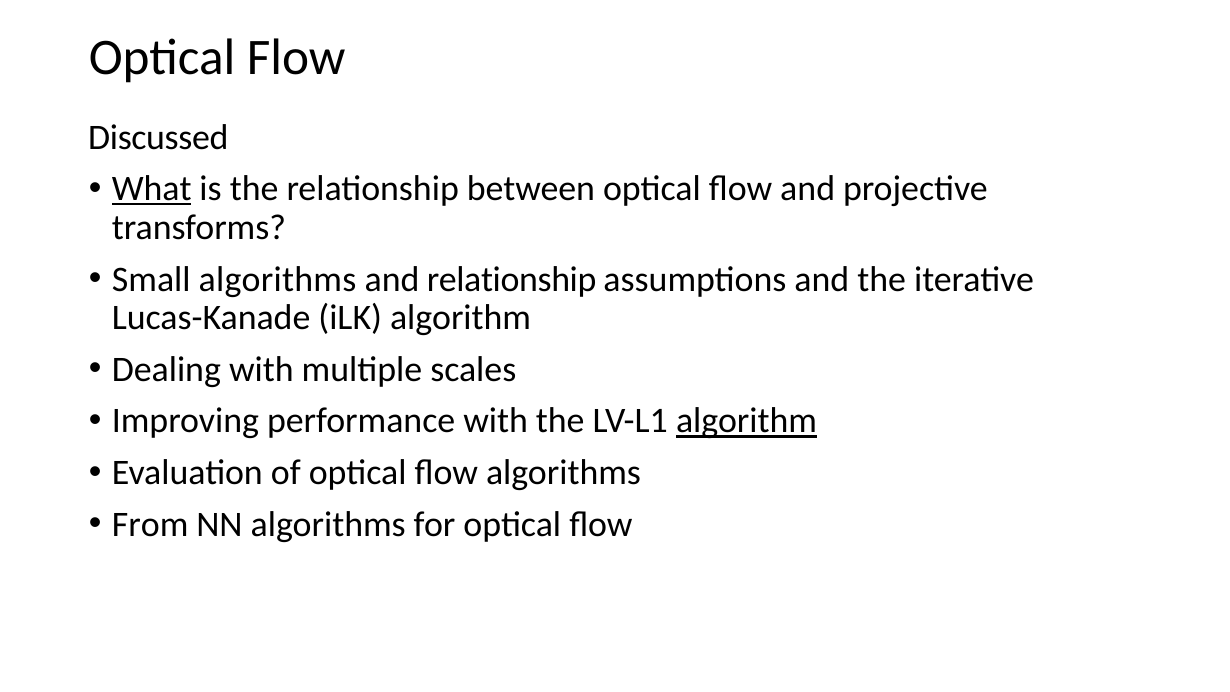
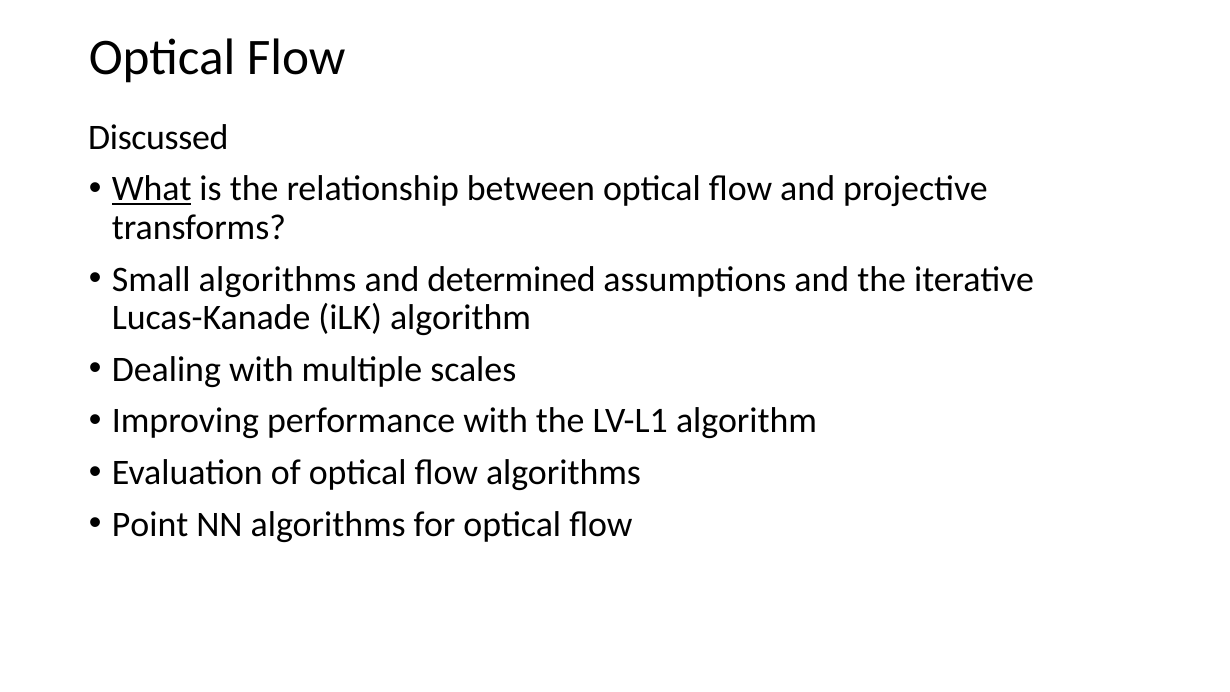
and relationship: relationship -> determined (512, 279)
algorithm underline: present -> none (746, 421)
From: From -> Point (150, 524)
